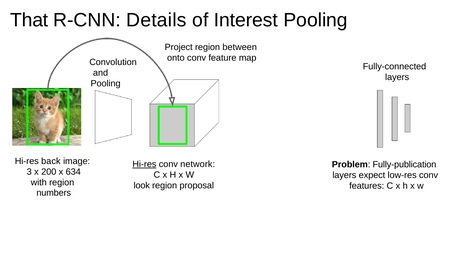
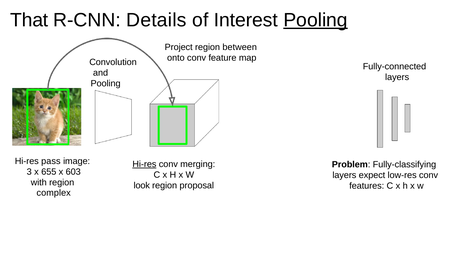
Pooling underline: none -> present (316, 20)
back: back -> pass (51, 161)
network: network -> merging (198, 164)
Fully-publication: Fully-publication -> Fully-classifying (404, 165)
200: 200 -> 655 (49, 172)
634: 634 -> 603 (73, 172)
numbers: numbers -> complex (54, 193)
